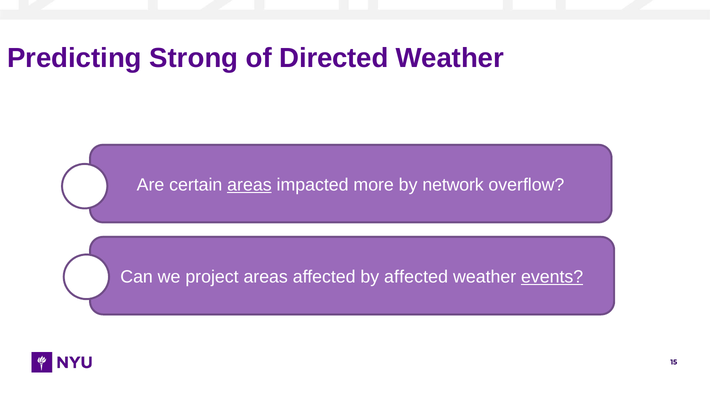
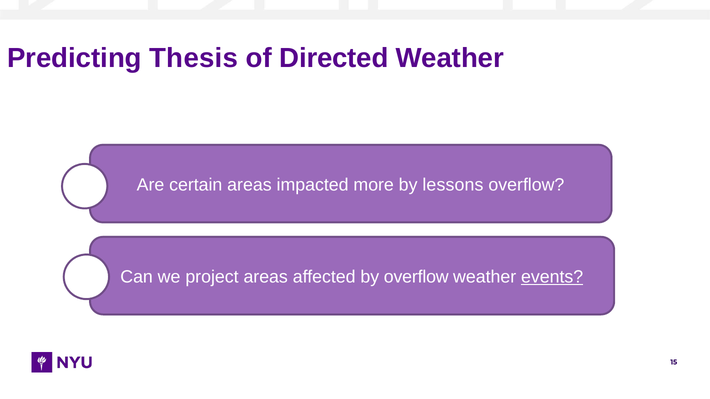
Strong: Strong -> Thesis (194, 58)
areas underline: present -> none (249, 185)
network: network -> lessons (453, 185)
by affected: affected -> overflow (416, 277)
